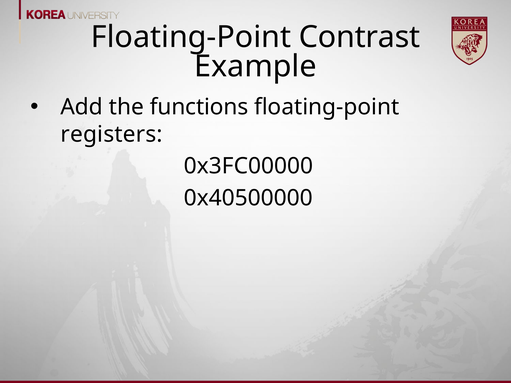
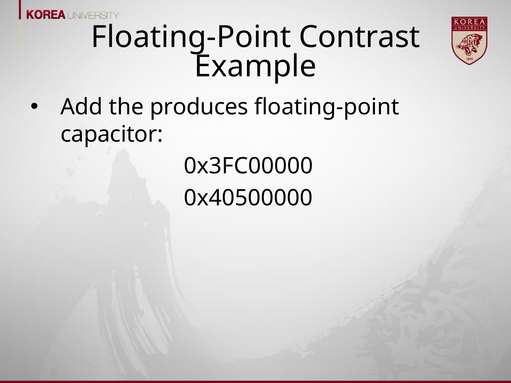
functions: functions -> produces (199, 107)
registers: registers -> capacitor (112, 134)
